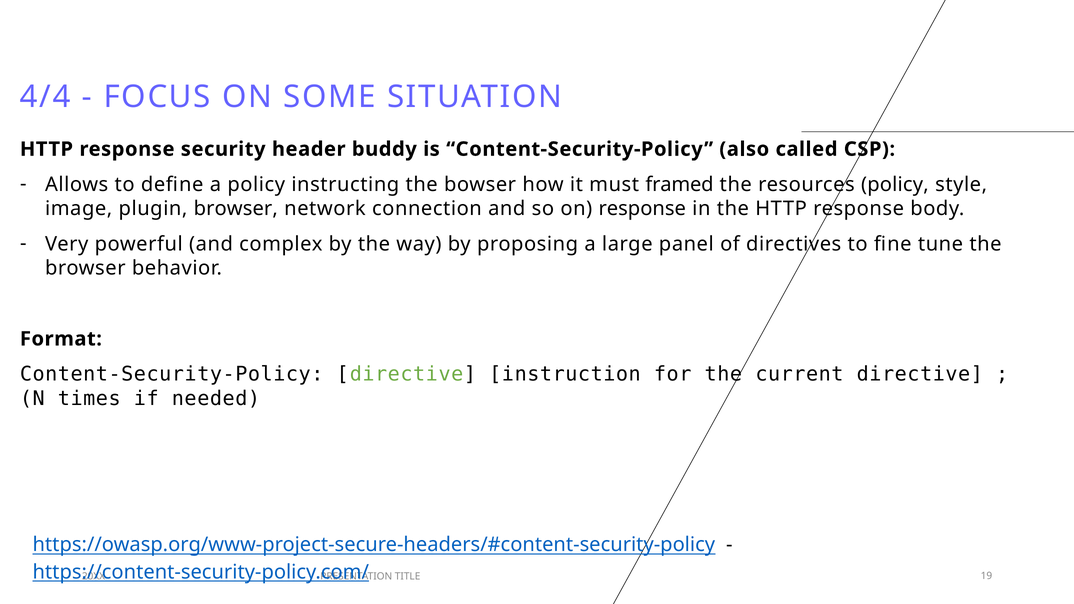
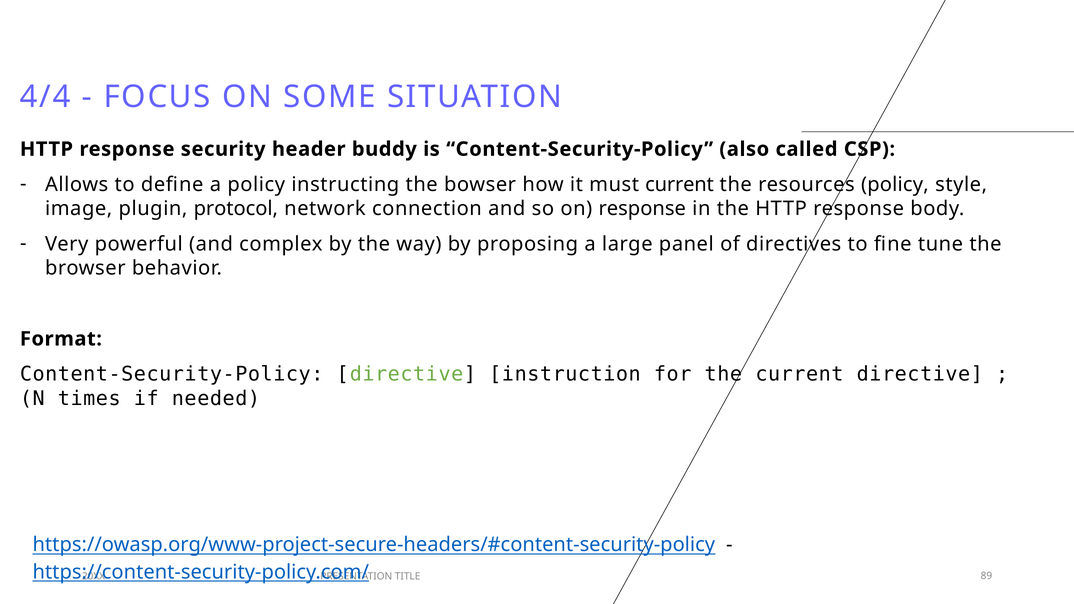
must framed: framed -> current (679, 185)
plugin browser: browser -> protocol (236, 209)
19: 19 -> 89 (986, 576)
